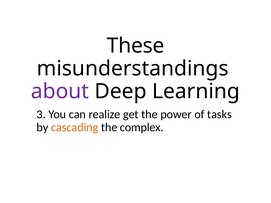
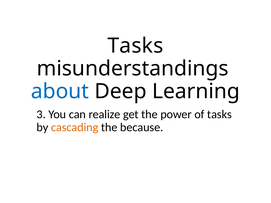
These: These -> Tasks (135, 46)
about colour: purple -> blue (60, 91)
complex: complex -> because (142, 128)
